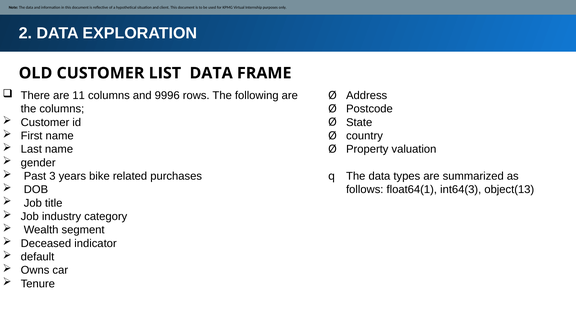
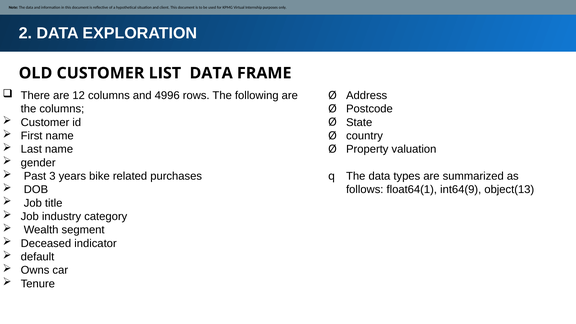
11: 11 -> 12 (79, 95)
9996: 9996 -> 4996 (167, 95)
int64(3: int64(3 -> int64(9 (461, 190)
